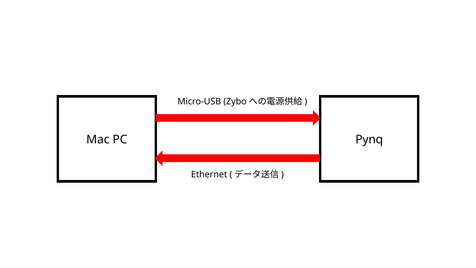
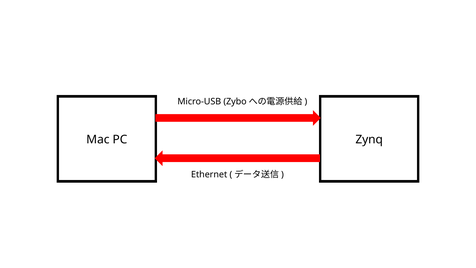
Pynq: Pynq -> Zynq (369, 140)
